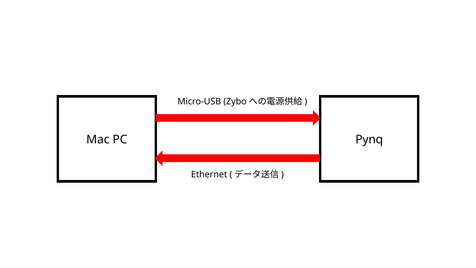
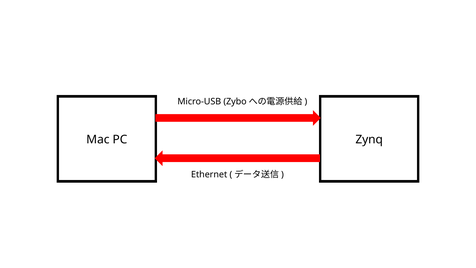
Pynq: Pynq -> Zynq (369, 140)
